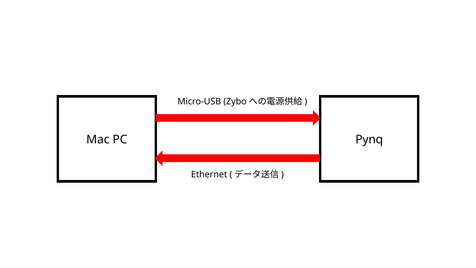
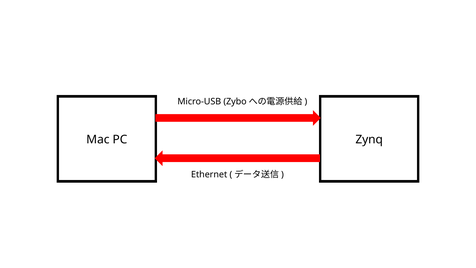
Pynq: Pynq -> Zynq (369, 140)
